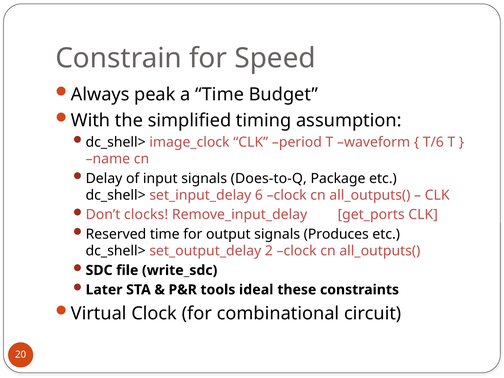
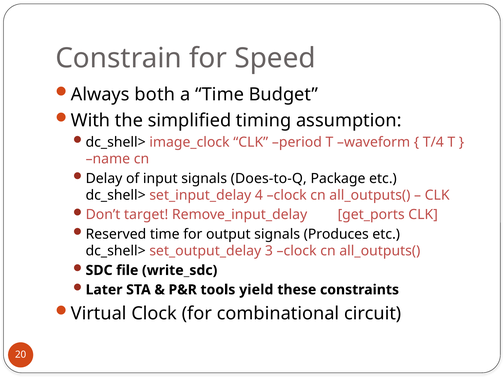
peak: peak -> both (155, 95)
T/6: T/6 -> T/4 (433, 142)
6: 6 -> 4 (259, 195)
clocks: clocks -> target (146, 215)
2: 2 -> 3 (269, 251)
ideal: ideal -> yield (256, 290)
